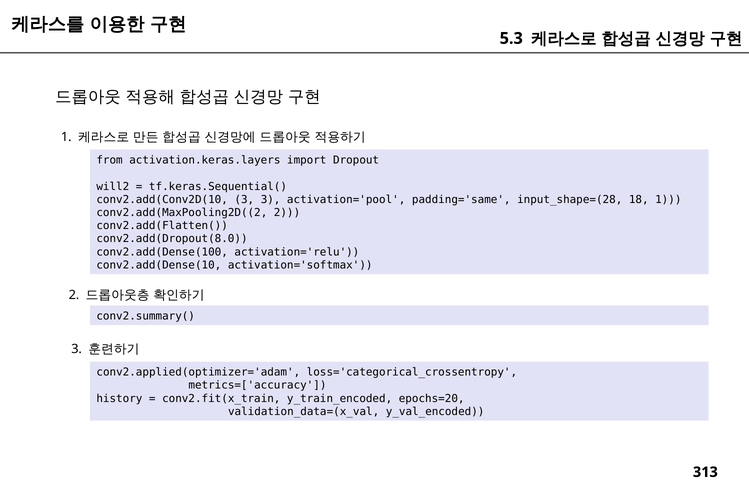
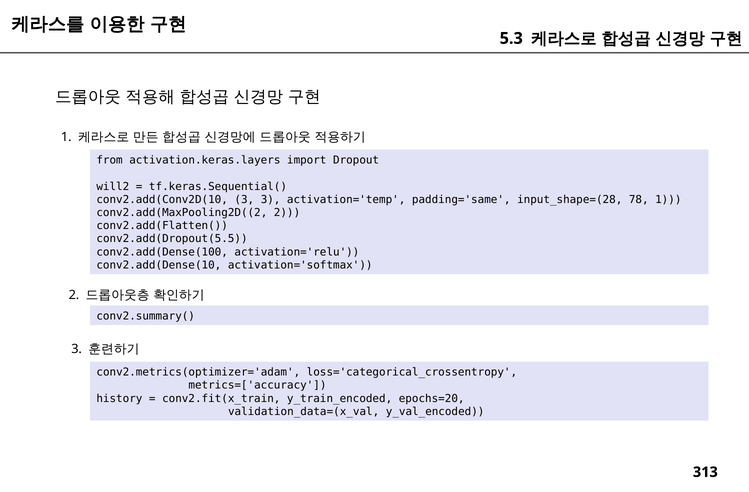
activation='pool: activation='pool -> activation='temp (346, 200)
18: 18 -> 78 (639, 200)
conv2.add(Dropout(8.0: conv2.add(Dropout(8.0 -> conv2.add(Dropout(5.5 (172, 239)
conv2.applied(optimizer='adam: conv2.applied(optimizer='adam -> conv2.metrics(optimizer='adam (198, 372)
